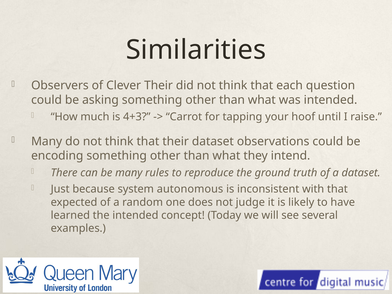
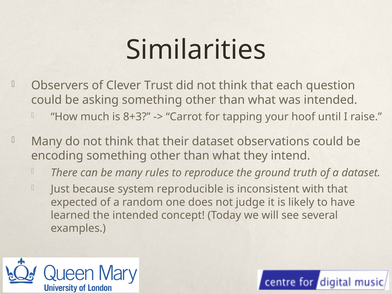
Clever Their: Their -> Trust (159, 85)
4+3: 4+3 -> 8+3 (137, 117)
autonomous: autonomous -> reproducible (190, 189)
